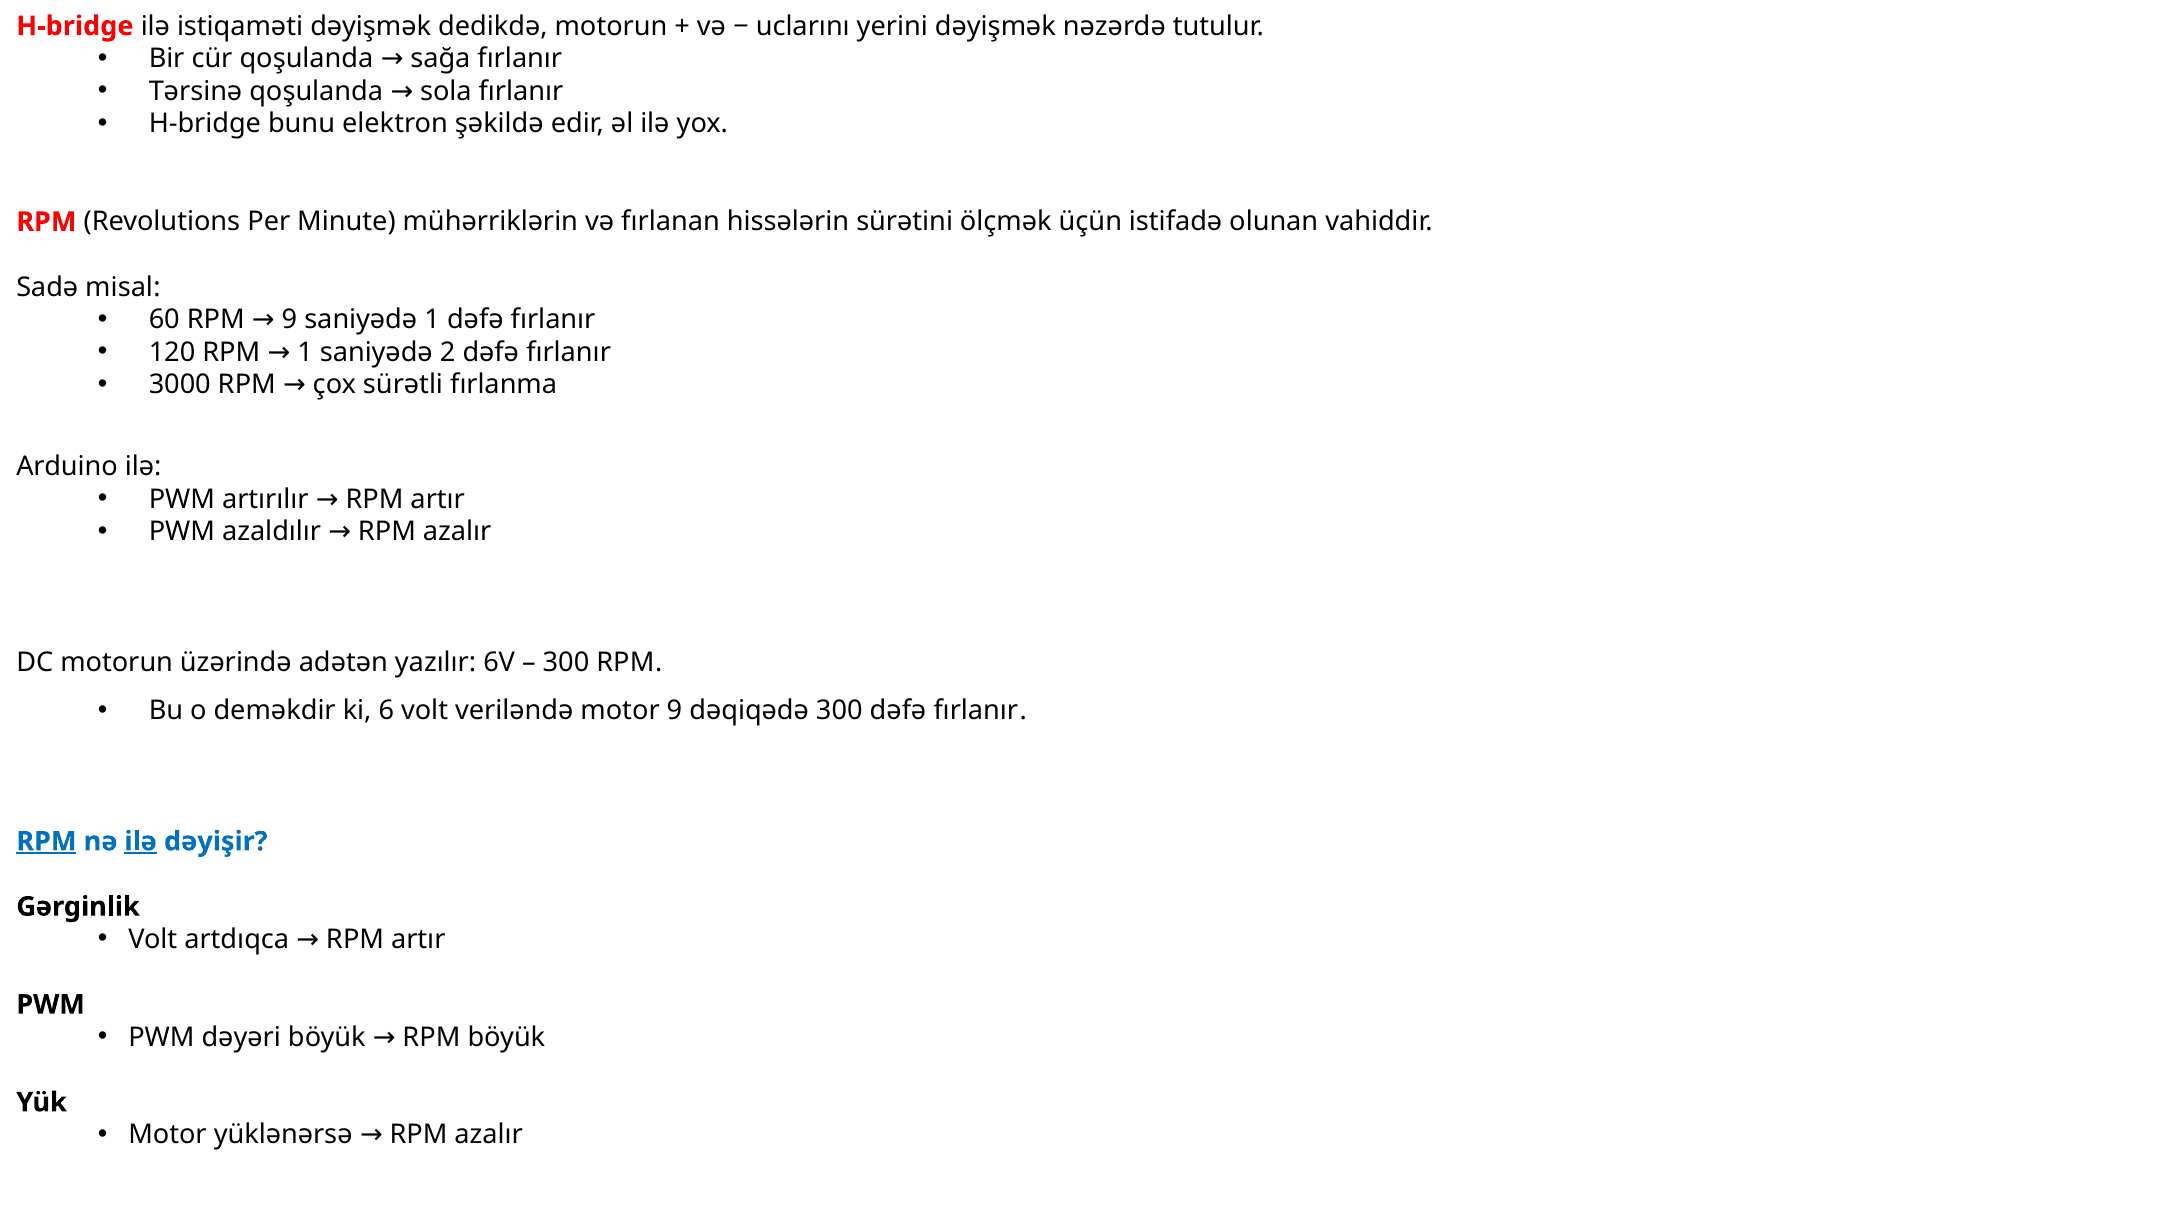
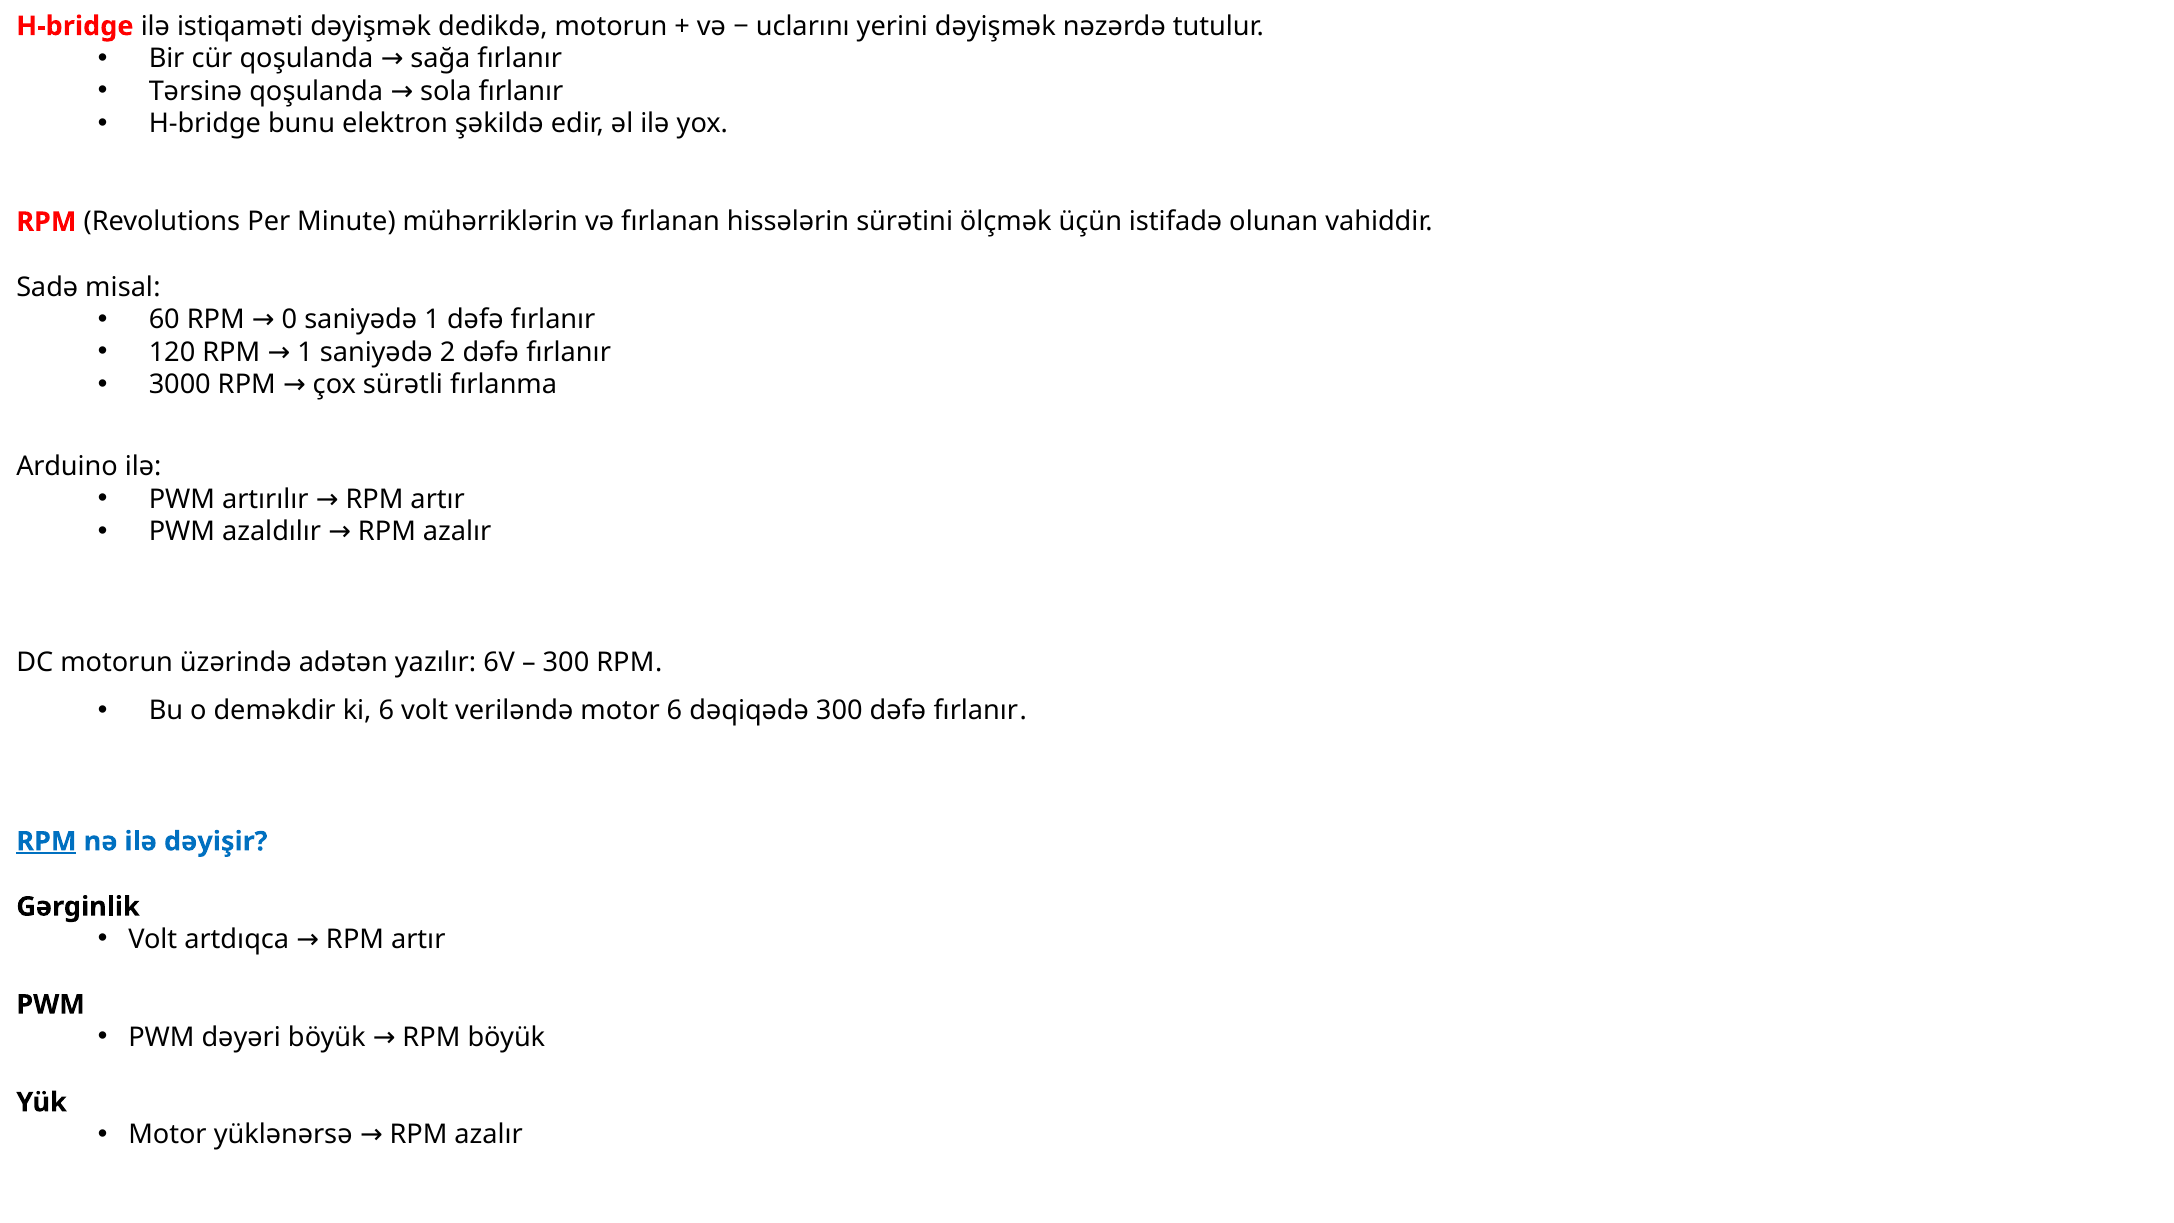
RPM 9: 9 -> 0 (289, 320)
motor 9: 9 -> 6 (674, 711)
ilə underline: present -> none (141, 841)
